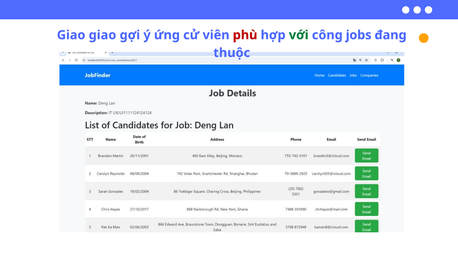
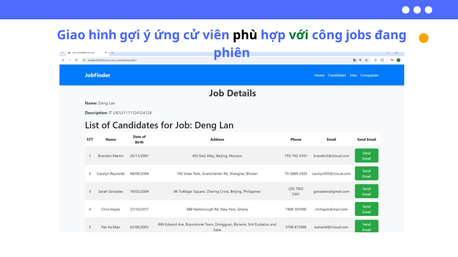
Giao giao: giao -> hình (103, 35)
phù colour: red -> black (245, 35)
thuộc: thuộc -> phiên (232, 53)
